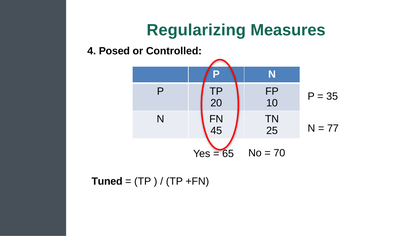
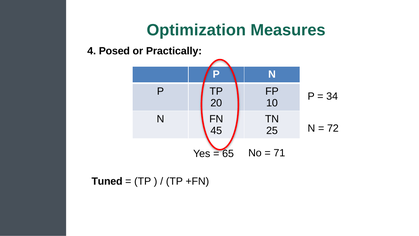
Regularizing: Regularizing -> Optimization (196, 30)
Controlled: Controlled -> Practically (174, 51)
35: 35 -> 34 (332, 96)
77: 77 -> 72 (333, 128)
70: 70 -> 71 (279, 153)
